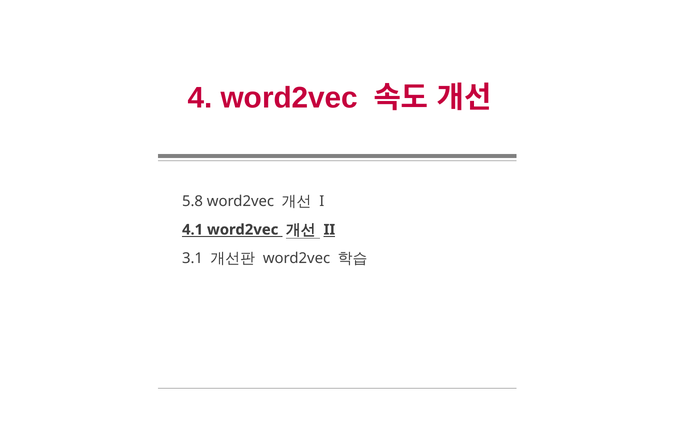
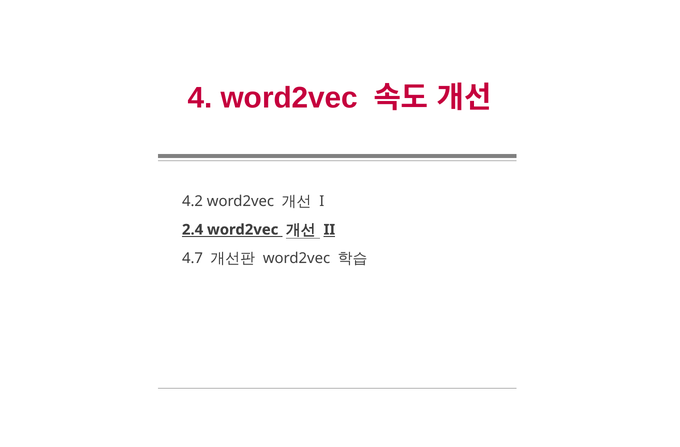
5.8: 5.8 -> 4.2 (193, 201)
4.1: 4.1 -> 2.4 (193, 229)
3.1: 3.1 -> 4.7 (193, 258)
